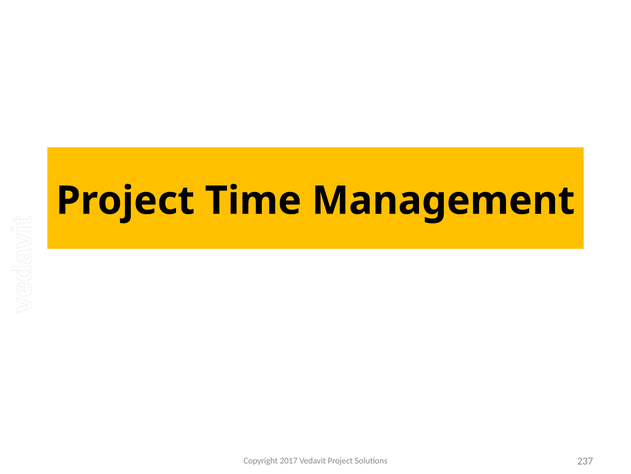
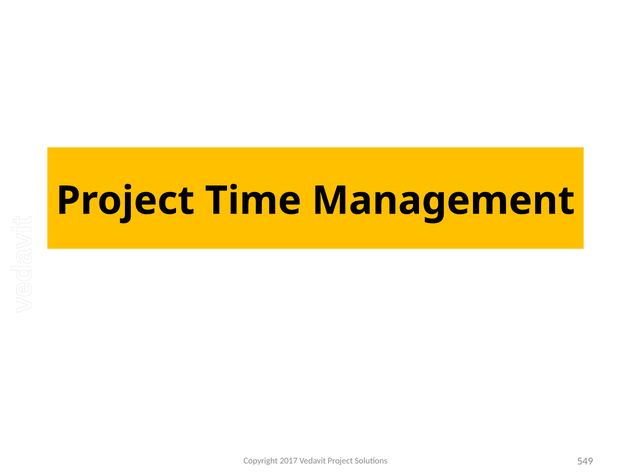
237: 237 -> 549 (585, 460)
